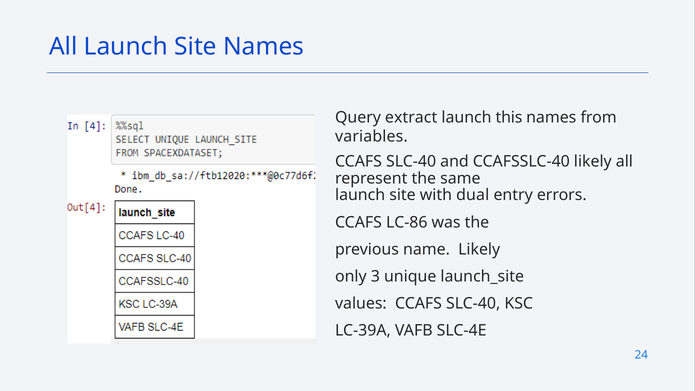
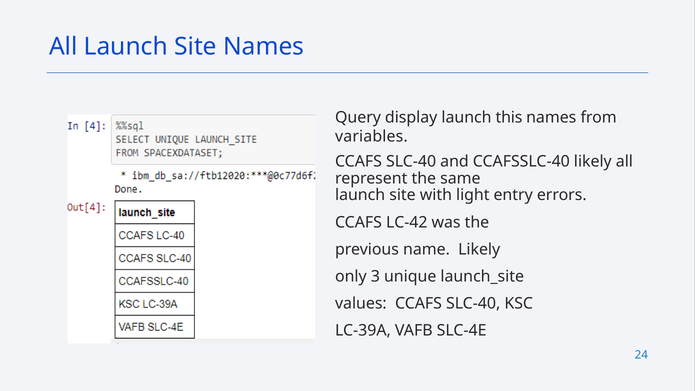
extract: extract -> display (411, 117)
dual: dual -> light (473, 195)
LC-86: LC-86 -> LC-42 (407, 223)
